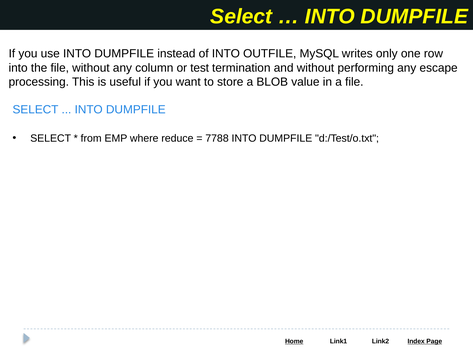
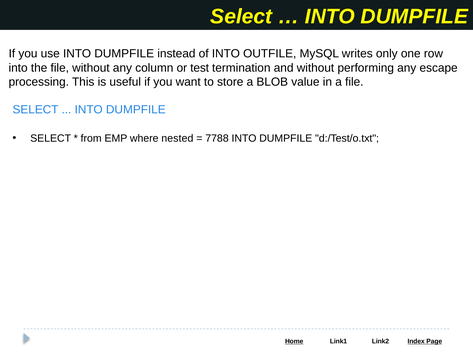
reduce: reduce -> nested (177, 138)
